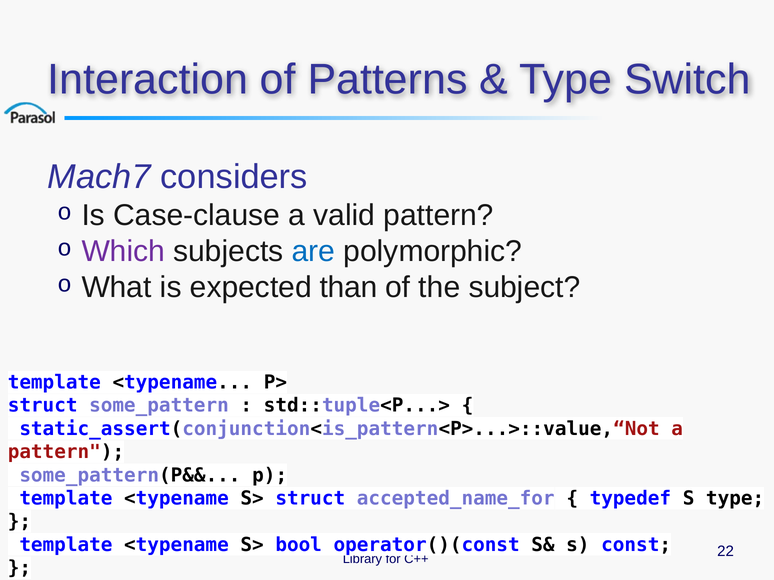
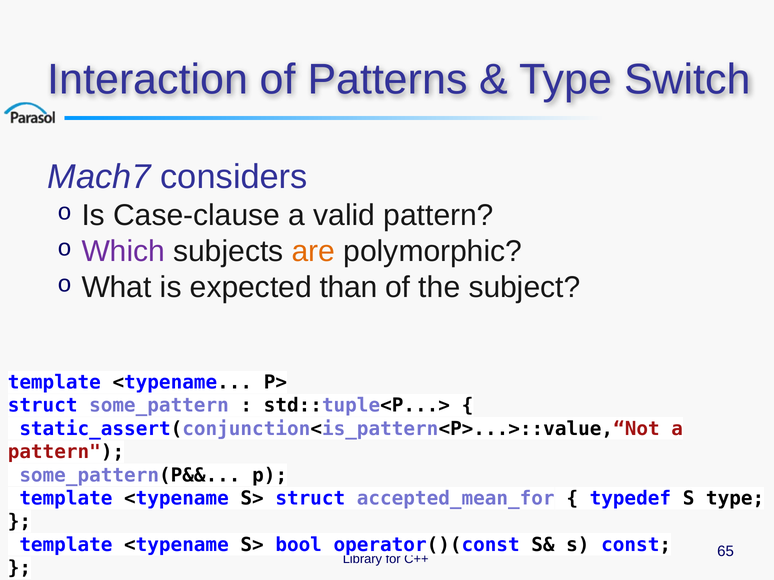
are colour: blue -> orange (313, 252)
accepted_name_for: accepted_name_for -> accepted_mean_for (456, 499)
22: 22 -> 65 (726, 552)
